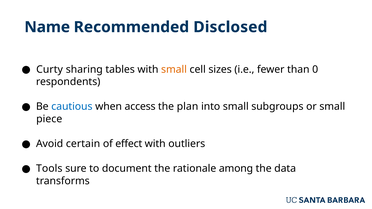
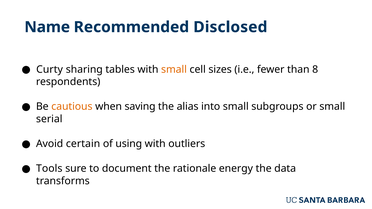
0: 0 -> 8 (315, 69)
cautious colour: blue -> orange (72, 107)
access: access -> saving (140, 107)
plan: plan -> alias (188, 107)
piece: piece -> serial (49, 119)
effect: effect -> using (129, 144)
among: among -> energy (236, 169)
